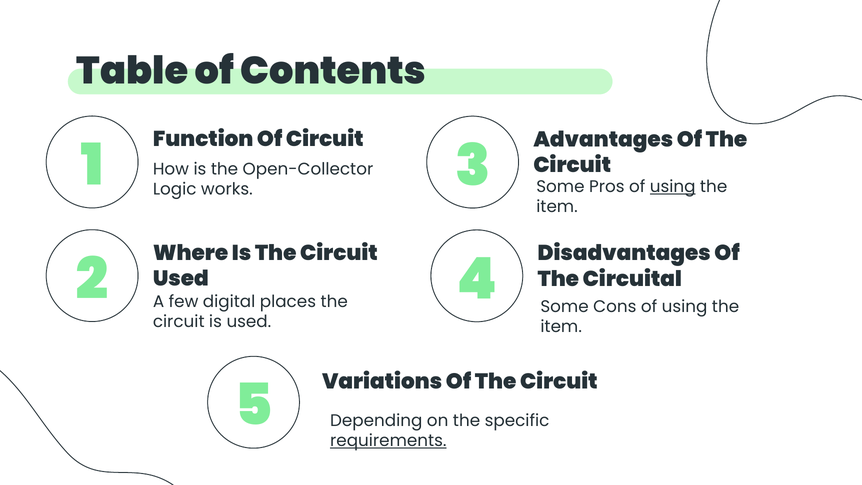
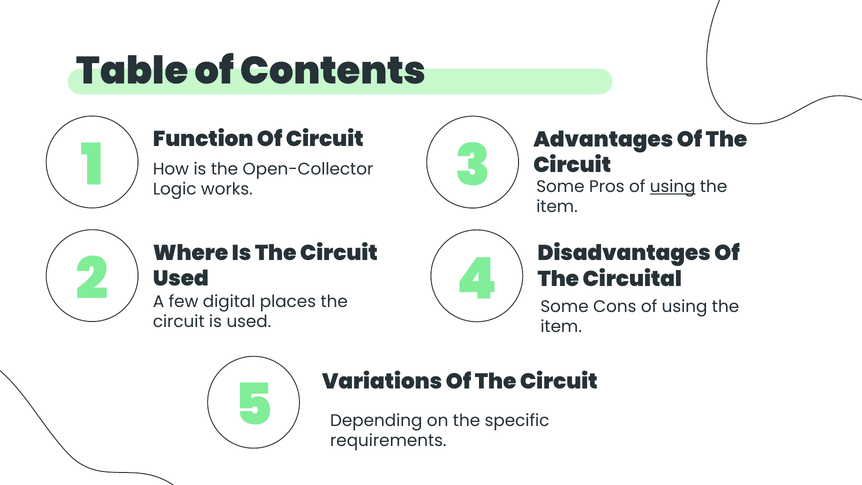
requirements underline: present -> none (388, 441)
